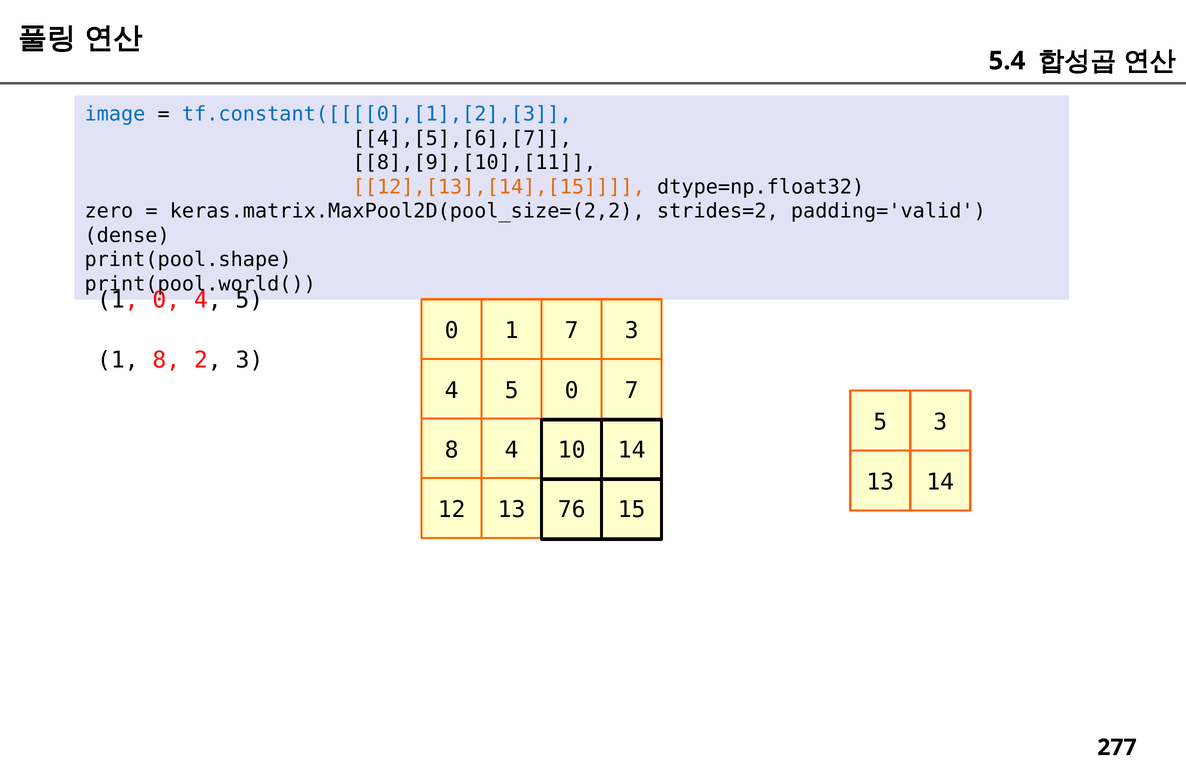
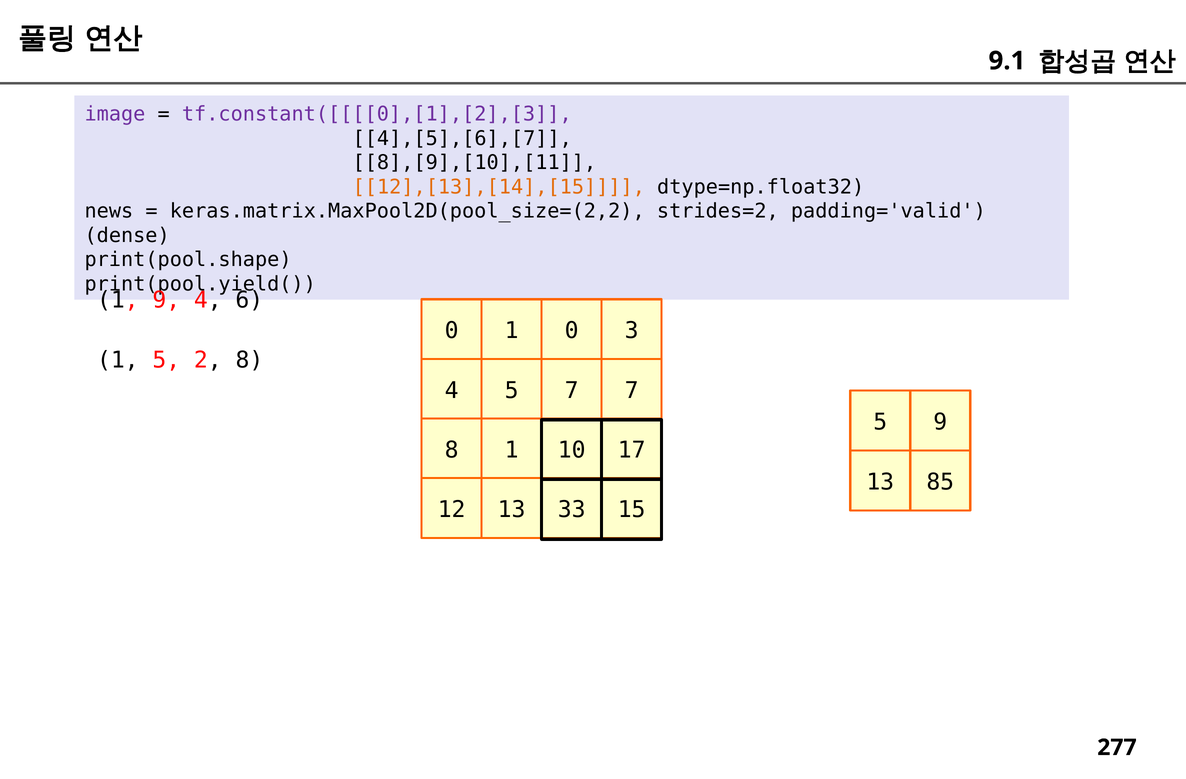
5.4: 5.4 -> 9.1 (1007, 61)
image colour: blue -> purple (115, 114)
tf.constant([[[[0],[1],[2],[3 colour: blue -> purple (377, 114)
zero: zero -> news (109, 211)
print(pool.world(: print(pool.world( -> print(pool.yield( (200, 284)
1 0: 0 -> 9 (166, 300)
5: 5 -> 6 (249, 300)
1 7: 7 -> 0 (572, 331)
1 8: 8 -> 5 (166, 360)
2 3: 3 -> 8 (249, 360)
0: 0 -> 7 (572, 390)
5 3: 3 -> 9 (940, 422)
8 4: 4 -> 1 (512, 450)
10 14: 14 -> 17 (632, 450)
13 14: 14 -> 85 (940, 482)
76: 76 -> 33 (572, 510)
